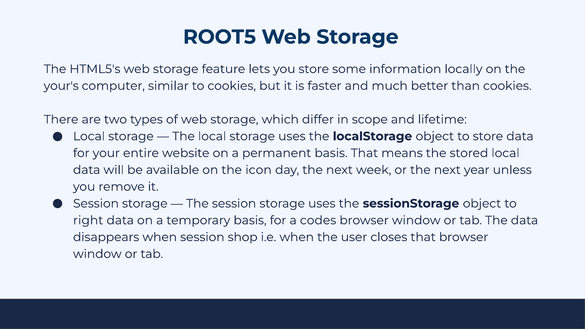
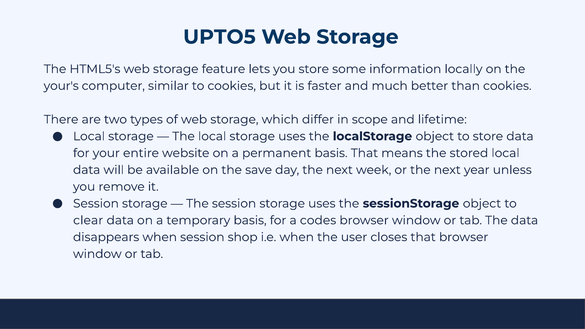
ROOT5: ROOT5 -> UPTO5 (219, 37)
icon: icon -> save (259, 170)
right: right -> clear (88, 220)
